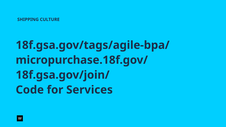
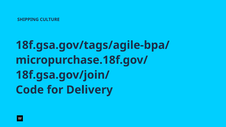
Services: Services -> Delivery (89, 90)
